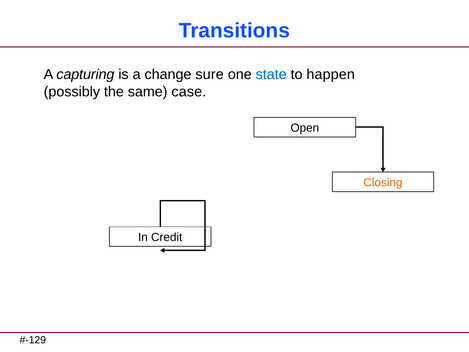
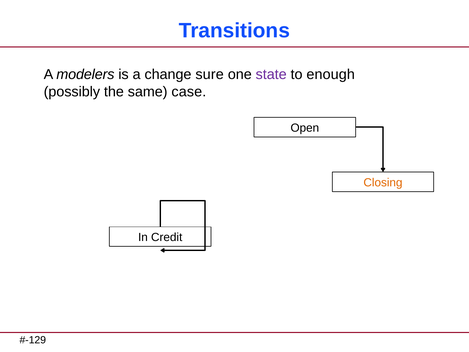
capturing: capturing -> modelers (85, 74)
state colour: blue -> purple (271, 74)
happen: happen -> enough (331, 74)
